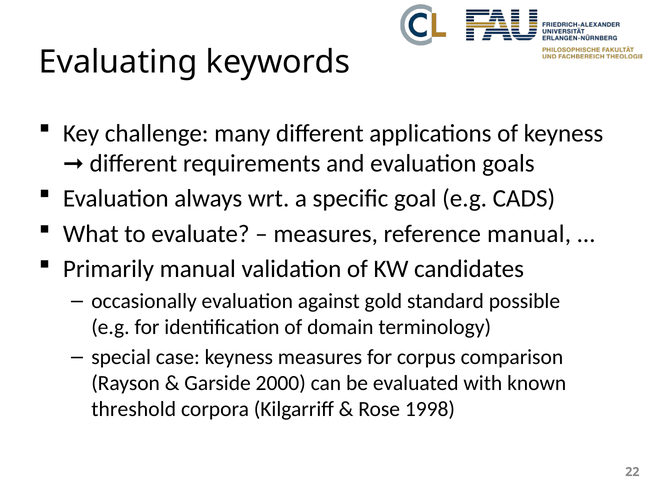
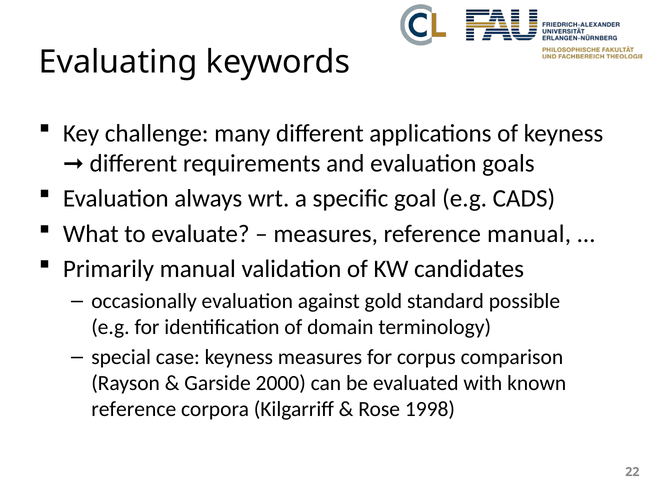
threshold: threshold -> reference (134, 409)
